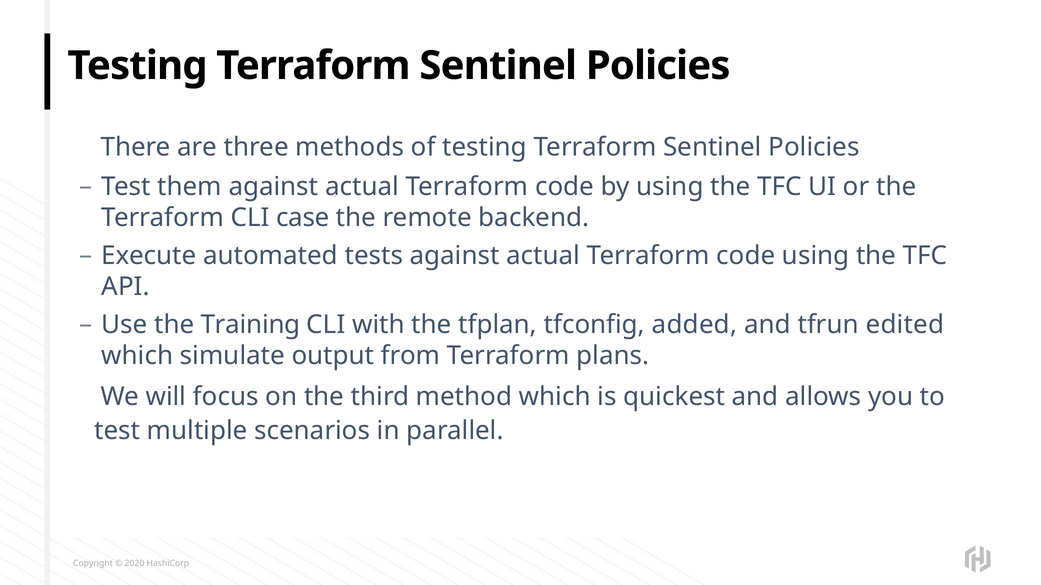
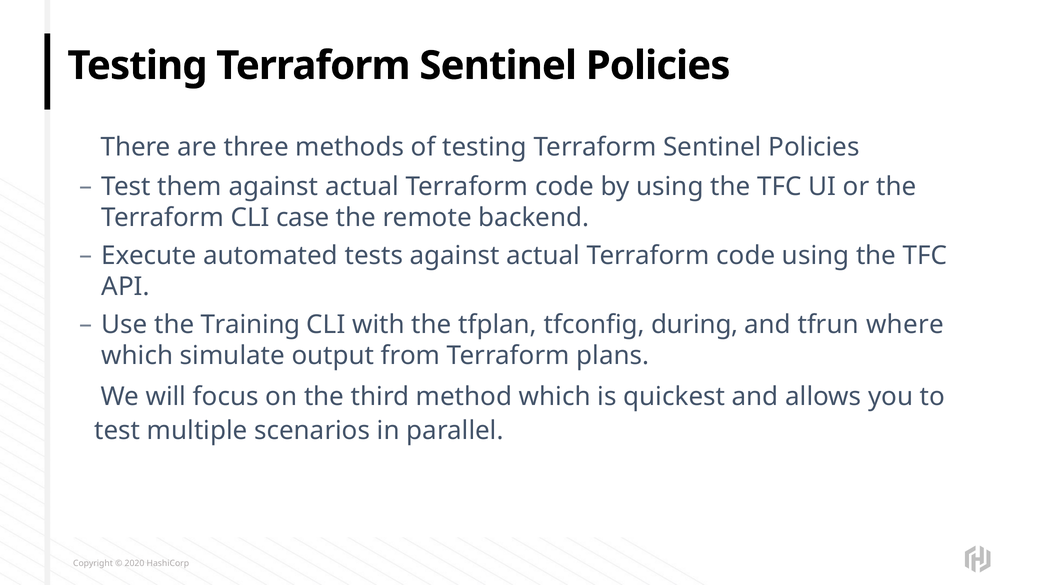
added: added -> during (695, 325)
edited: edited -> where (905, 325)
